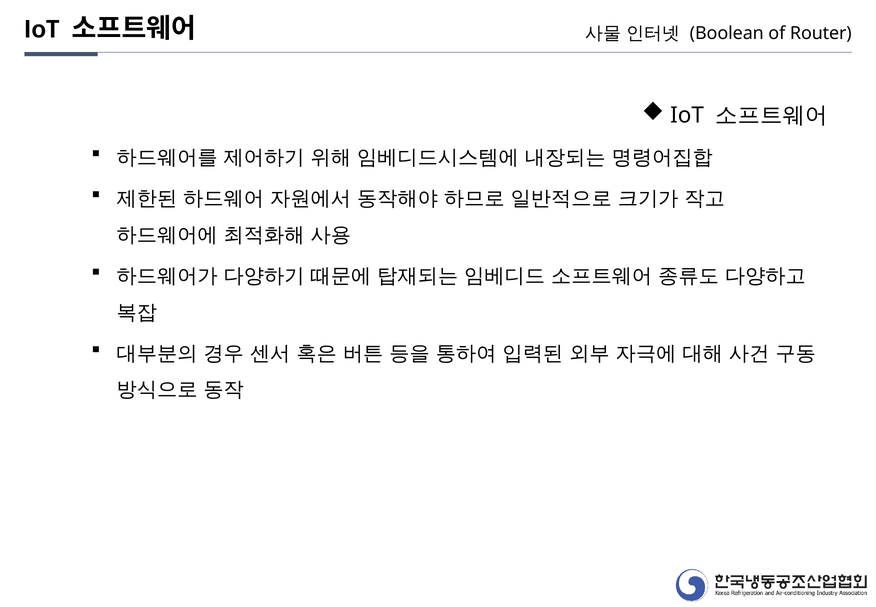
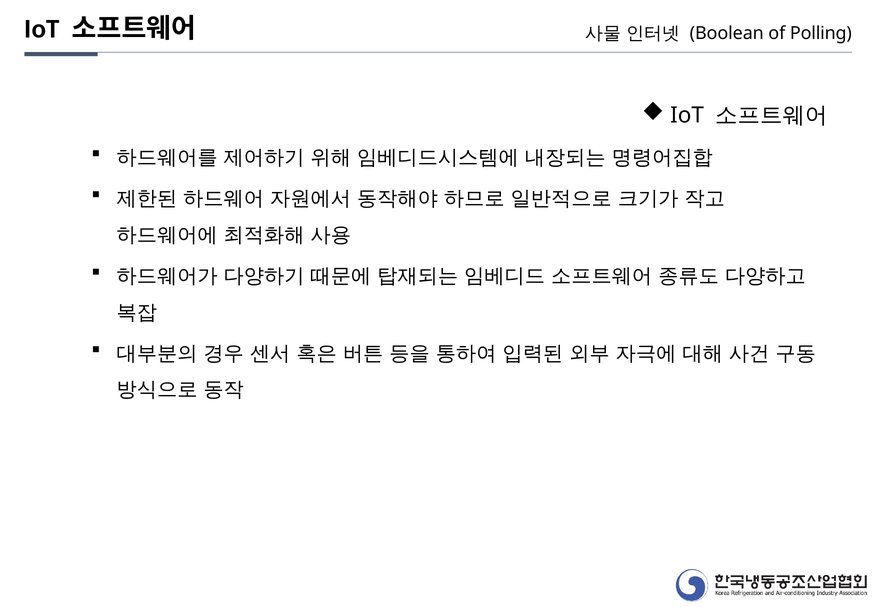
Router: Router -> Polling (821, 33)
